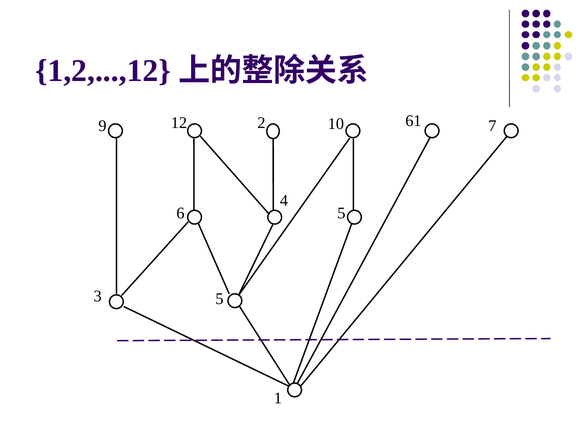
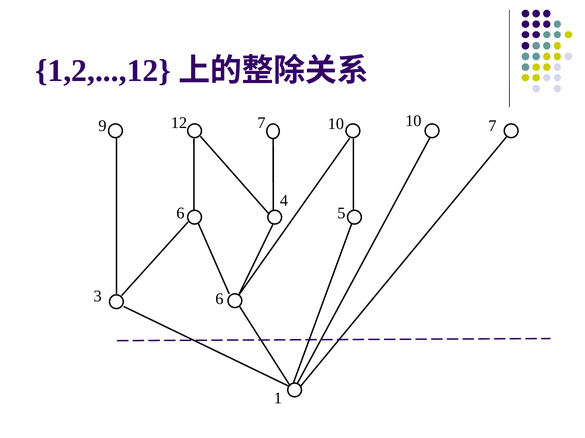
12 2: 2 -> 7 (261, 123)
10 61: 61 -> 10 (413, 121)
3 5: 5 -> 6 (219, 299)
